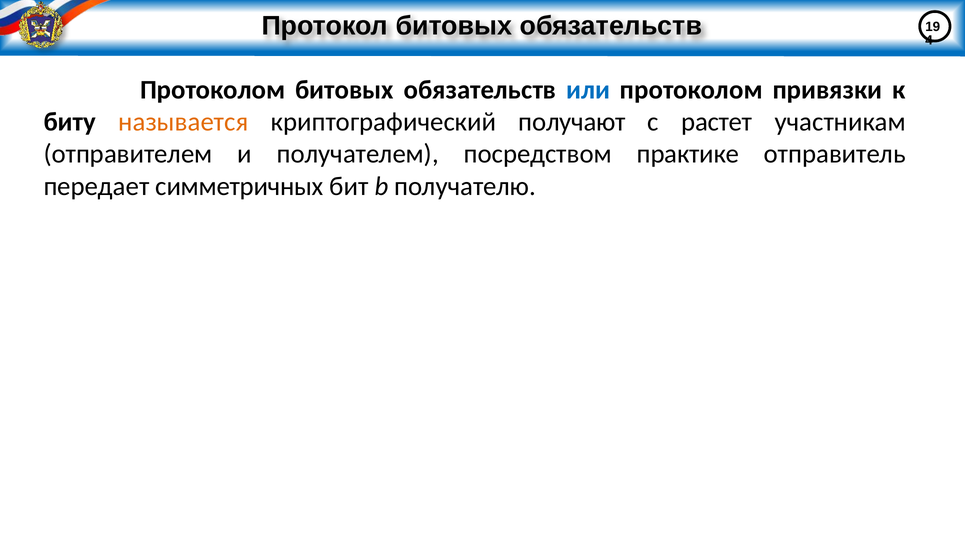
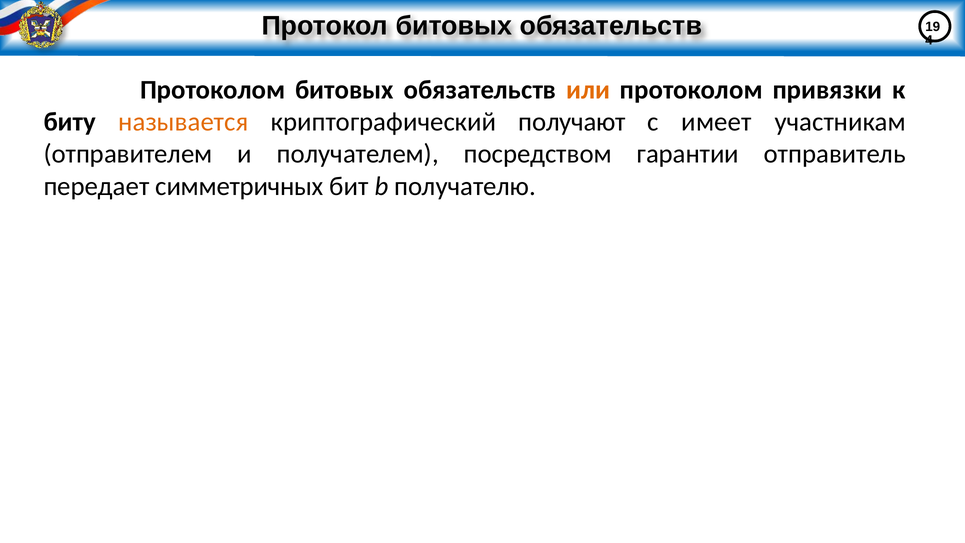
или colour: blue -> orange (588, 90)
растет: растет -> имеет (717, 122)
практике: практике -> гарантии (688, 154)
